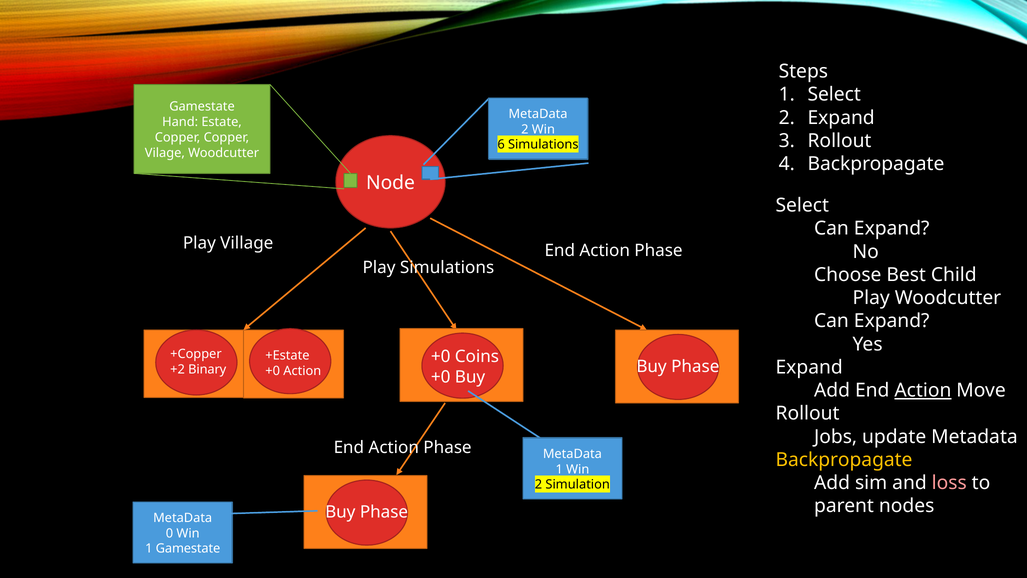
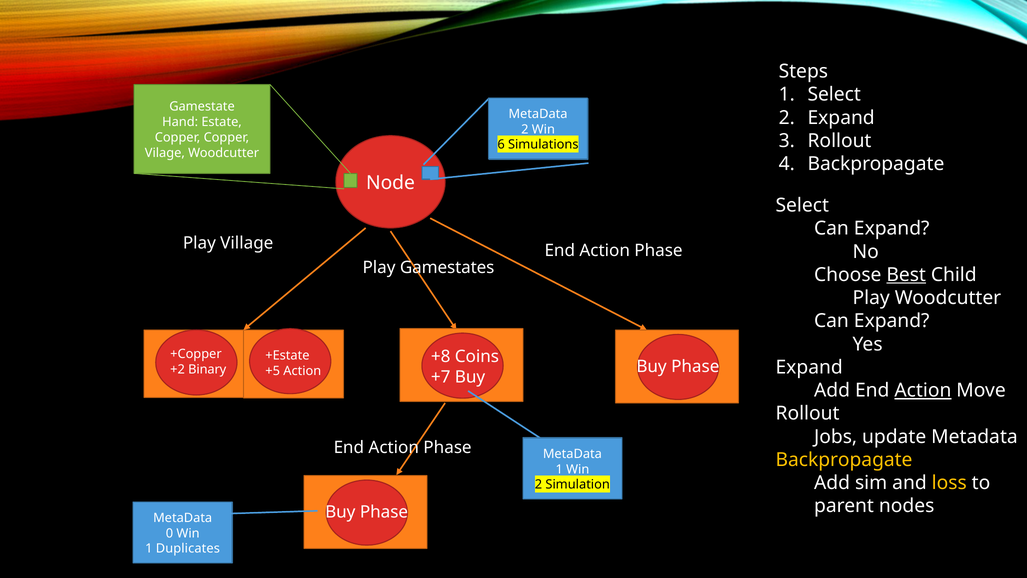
Play Simulations: Simulations -> Gamestates (447, 267)
Best underline: none -> present (906, 275)
+0: +0 -> +8 (441, 356)
+0: +0 -> +5 (273, 371)
+0: +0 -> +7 (441, 377)
loss colour: pink -> yellow (949, 483)
1 Gamestate: Gamestate -> Duplicates (188, 548)
